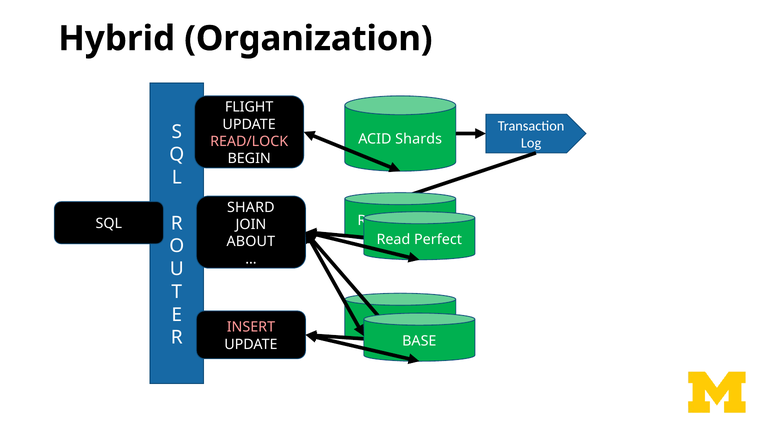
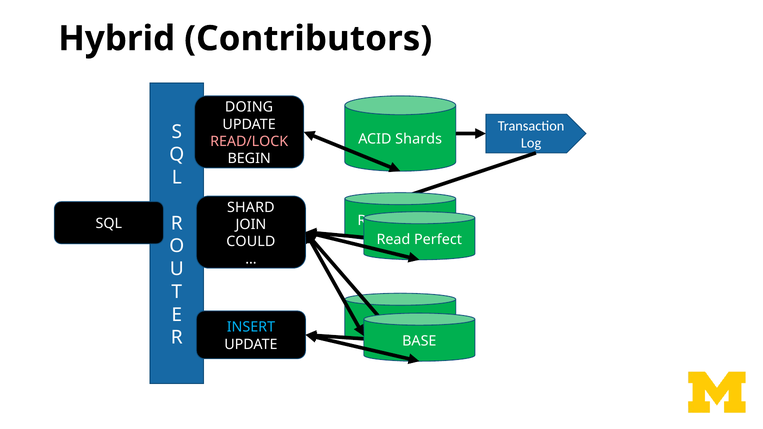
Organization: Organization -> Contributors (308, 39)
FLIGHT: FLIGHT -> DOING (249, 107)
ABOUT: ABOUT -> COULD (251, 242)
INSERT colour: pink -> light blue (251, 327)
